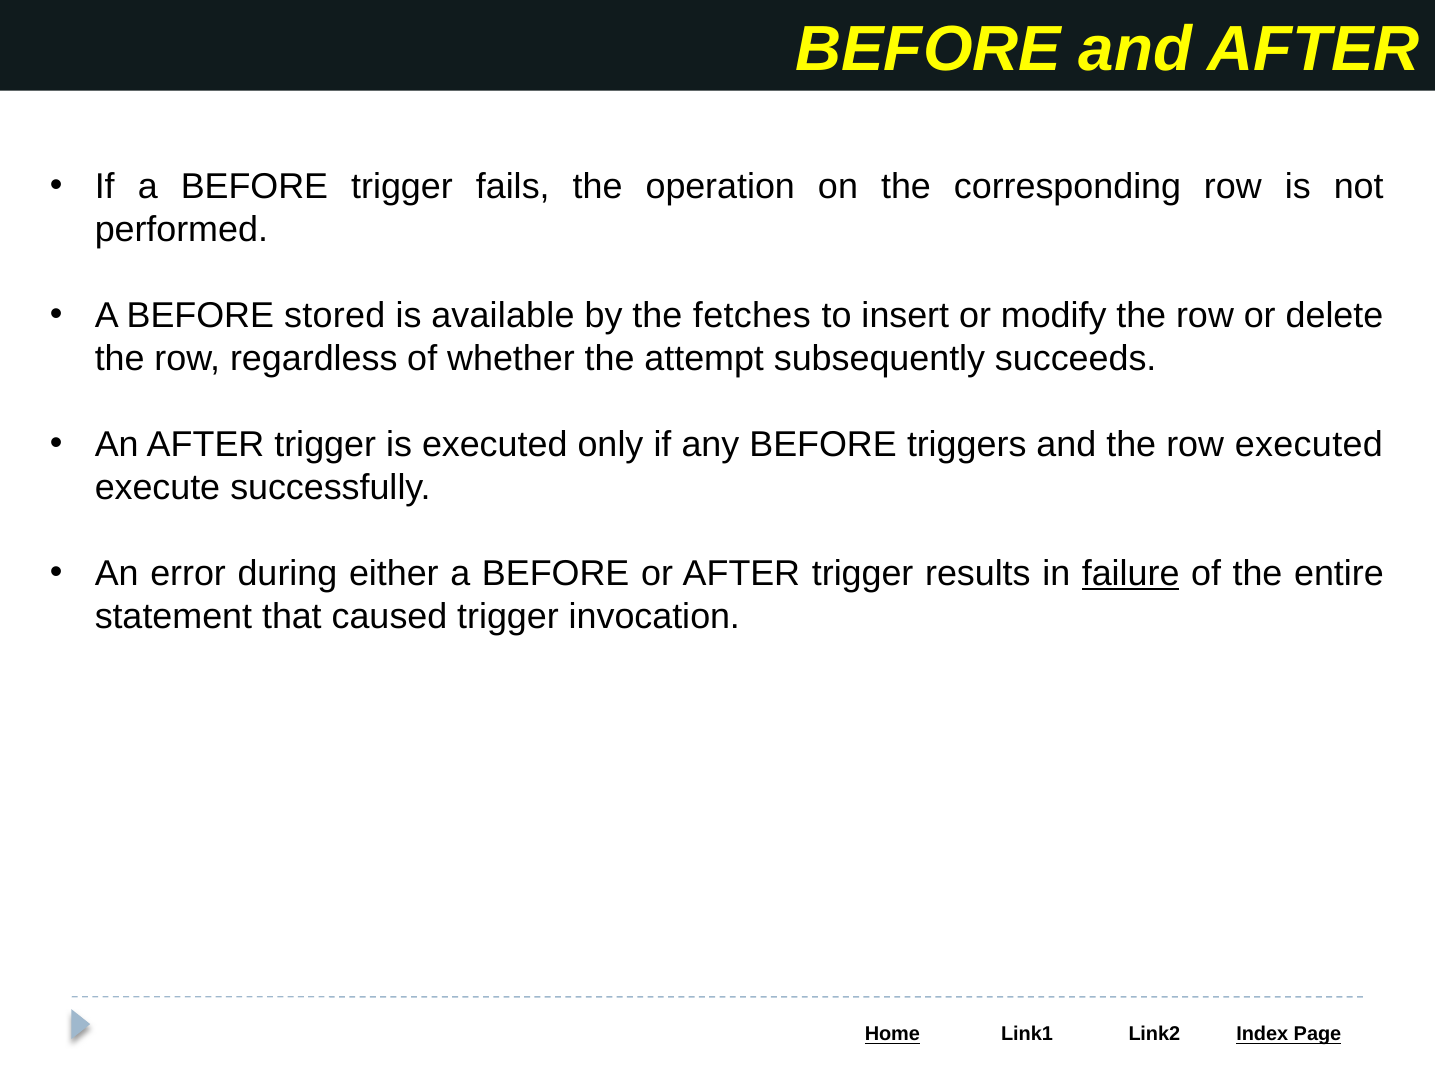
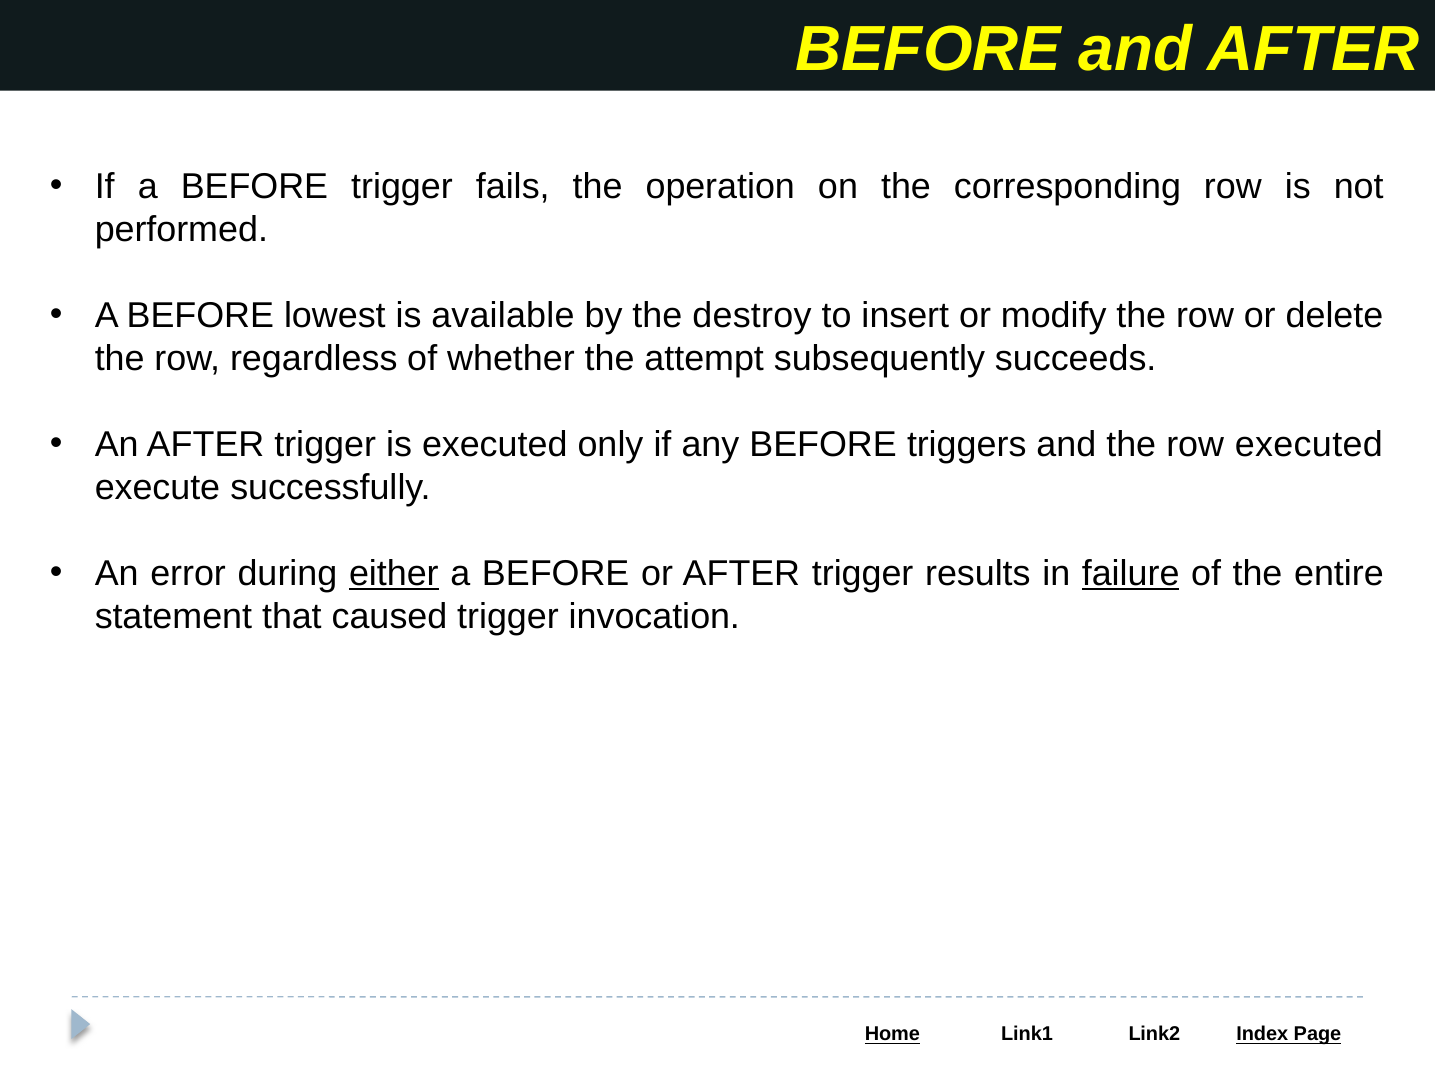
stored: stored -> lowest (335, 316)
fetches: fetches -> destroy (752, 316)
either underline: none -> present (394, 574)
